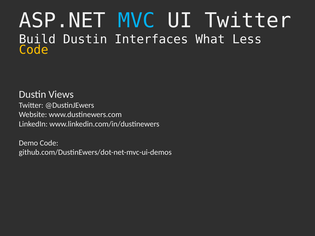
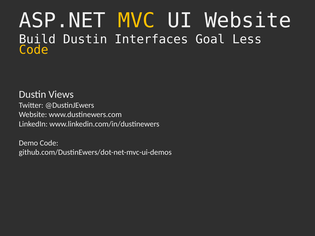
MVC colour: light blue -> yellow (136, 21)
UI Twitter: Twitter -> Website (248, 21)
What: What -> Goal (210, 39)
